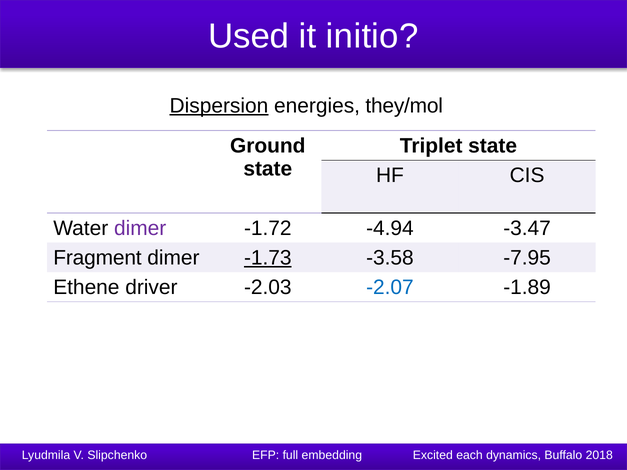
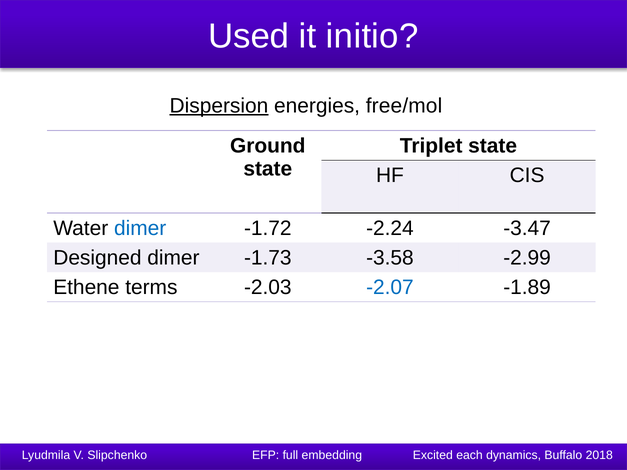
they/mol: they/mol -> free/mol (404, 106)
dimer colour: purple -> blue (140, 228)
-4.94: -4.94 -> -2.24 (390, 228)
Fragment: Fragment -> Designed (97, 258)
-1.73 underline: present -> none (268, 258)
-7.95: -7.95 -> -2.99 (527, 258)
driver: driver -> terms (151, 287)
